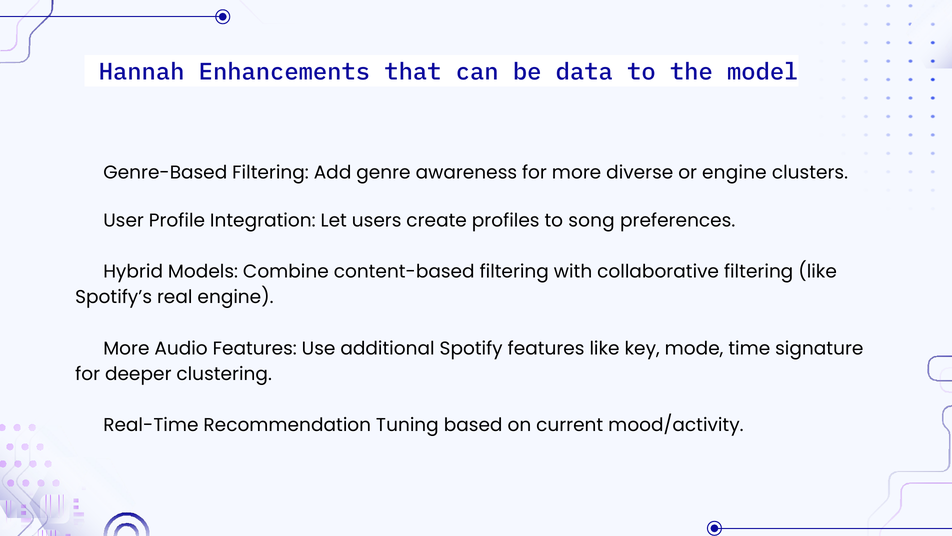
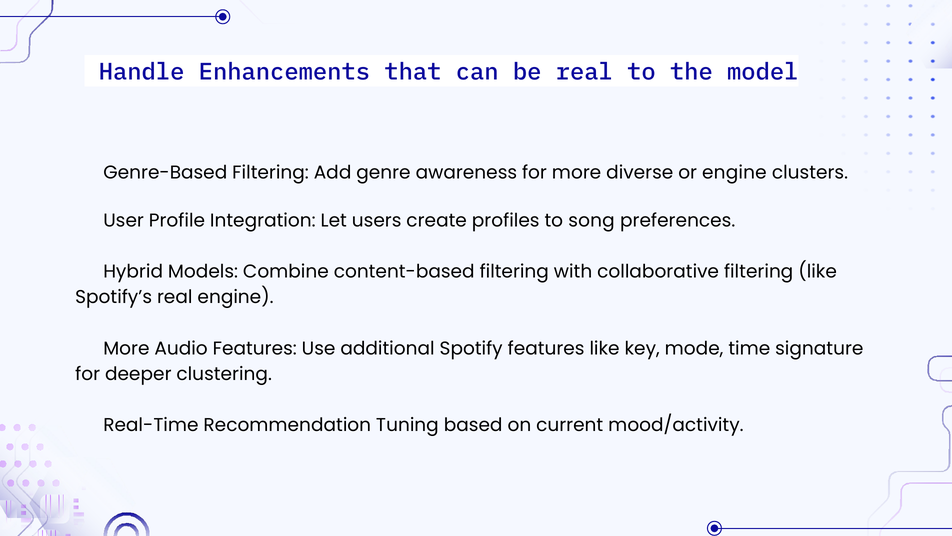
Hannah: Hannah -> Handle (142, 72)
be data: data -> real (584, 72)
